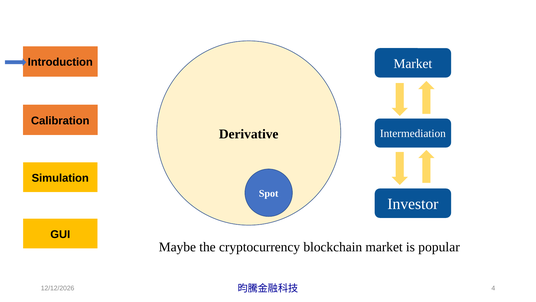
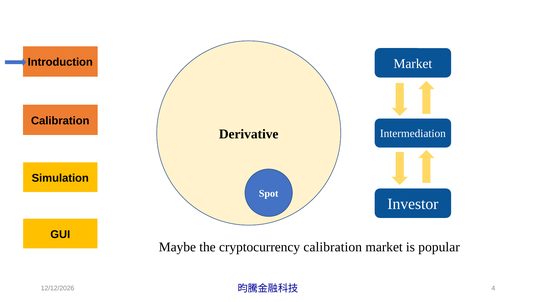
cryptocurrency blockchain: blockchain -> calibration (333, 247)
